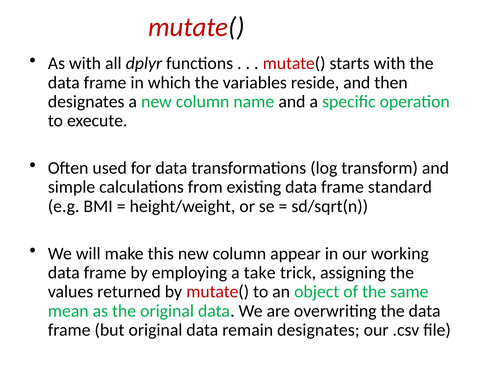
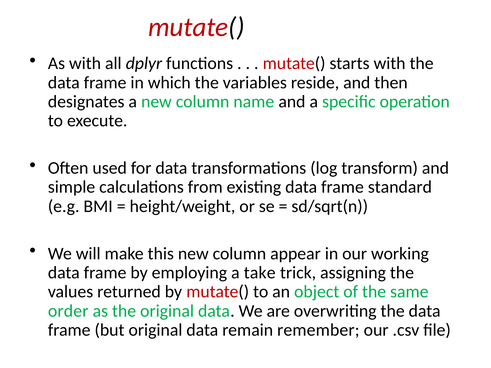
mean: mean -> order (68, 311)
remain designates: designates -> remember (318, 330)
